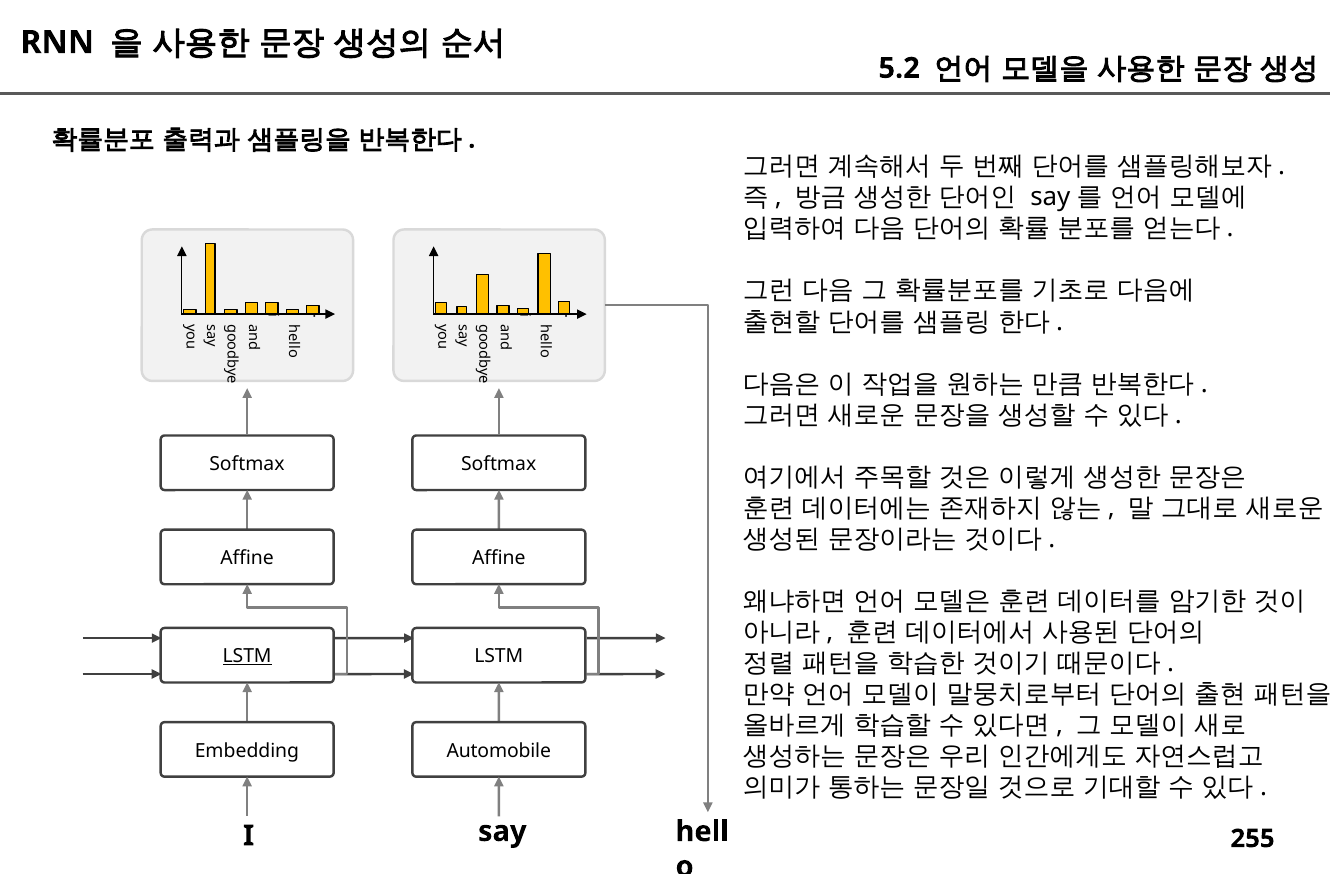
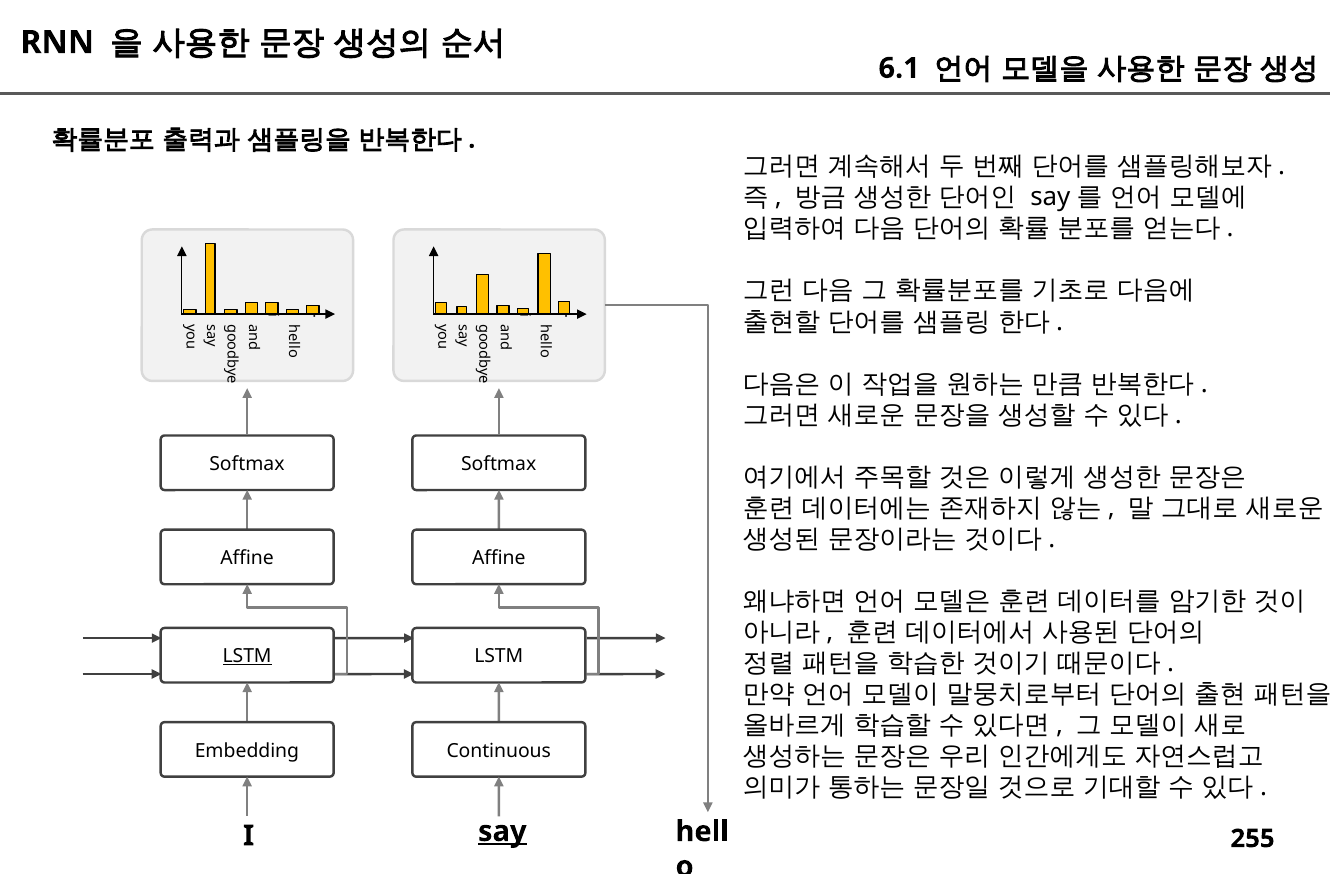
5.2: 5.2 -> 6.1 (899, 68)
Automobile: Automobile -> Continuous (499, 750)
say underline: none -> present (502, 831)
